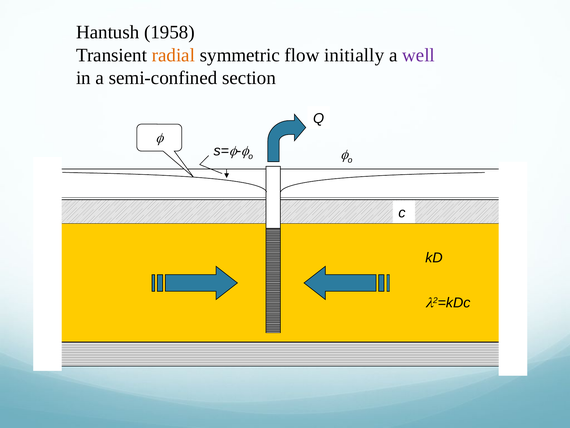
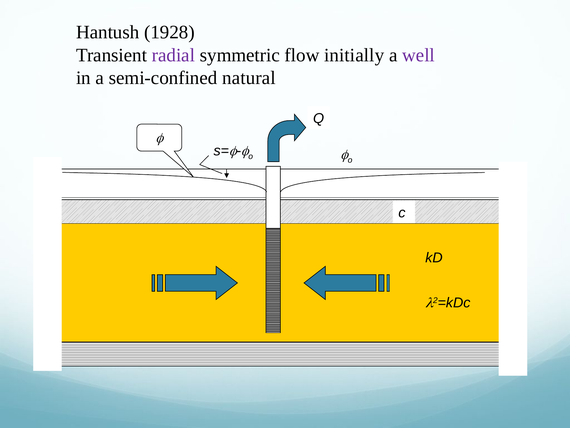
1958: 1958 -> 1928 (169, 32)
radial colour: orange -> purple (173, 55)
section: section -> natural (249, 78)
